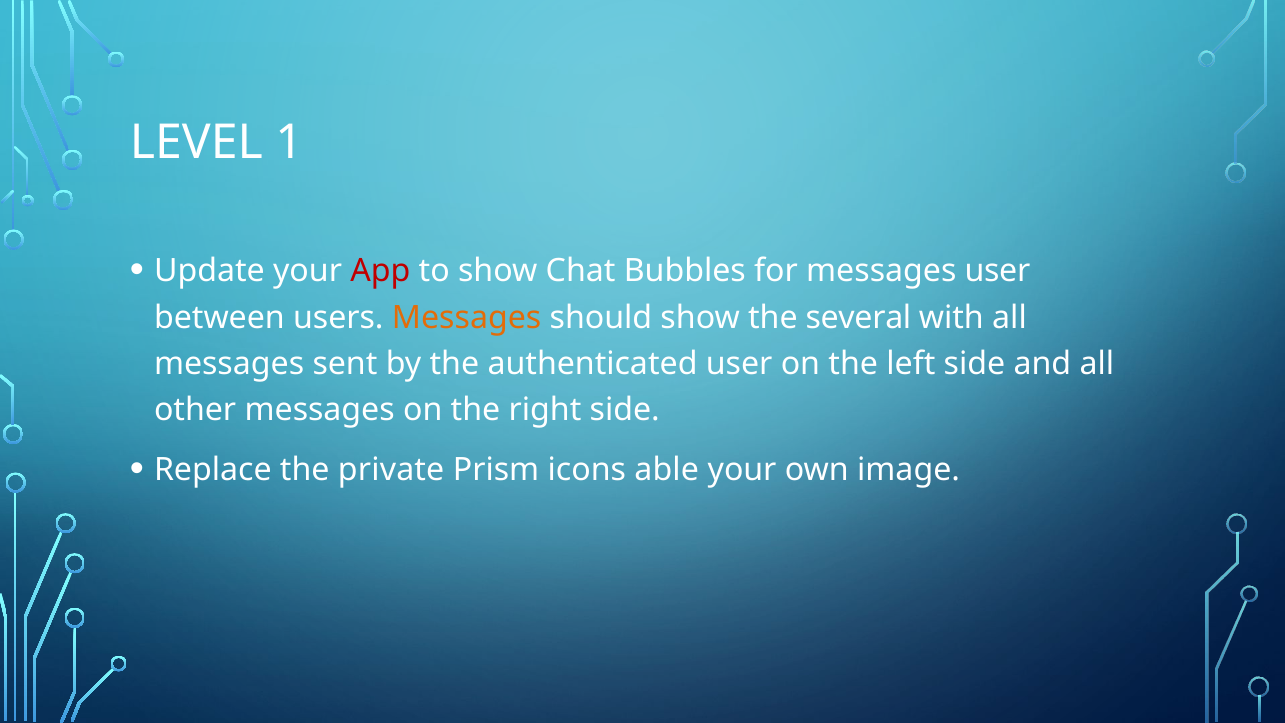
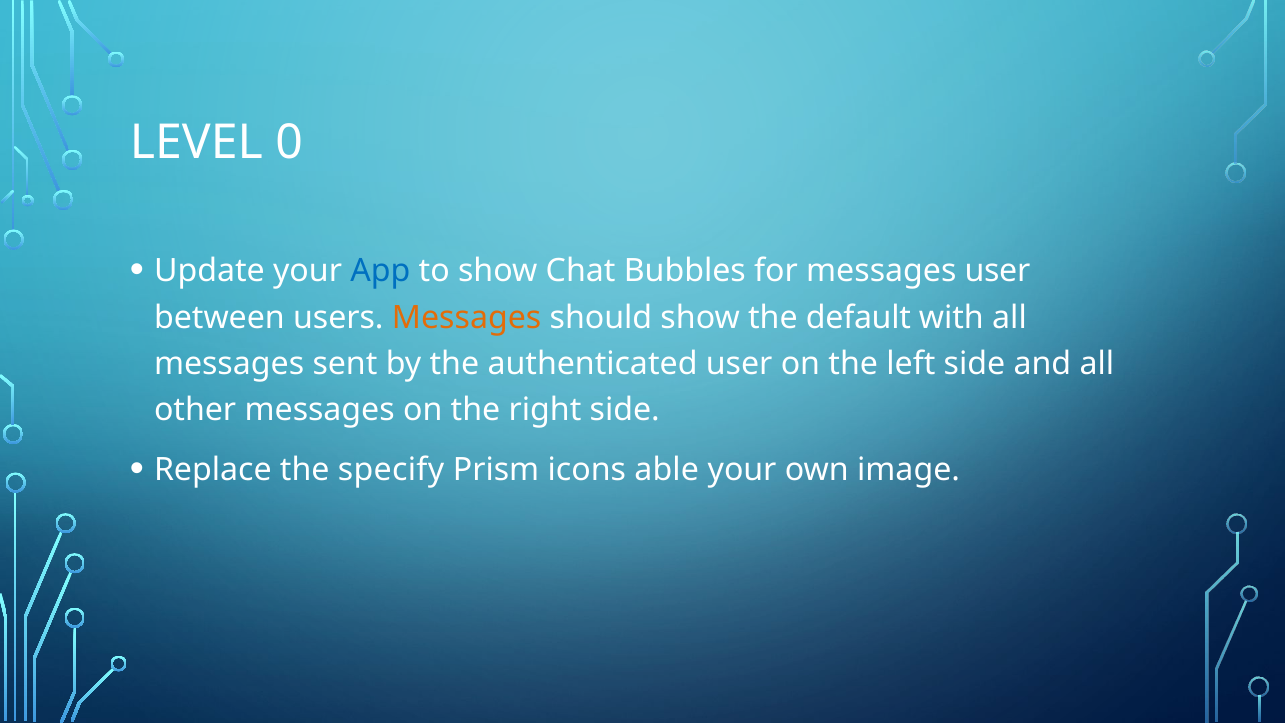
1: 1 -> 0 (289, 143)
App colour: red -> blue (380, 271)
several: several -> default (858, 317)
private: private -> specify (391, 470)
